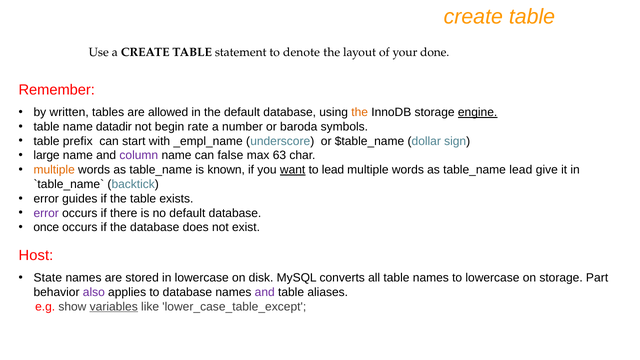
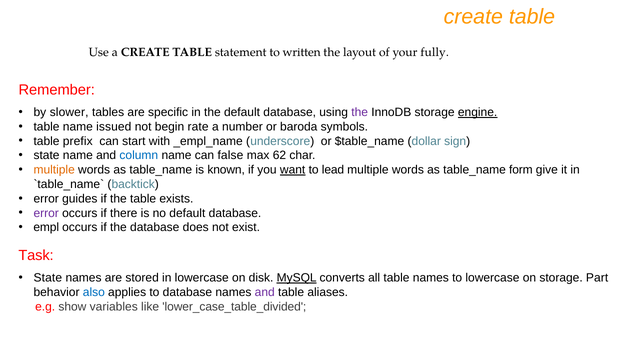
denote: denote -> written (302, 52)
done: done -> fully (435, 52)
written: written -> slower (69, 112)
allowed: allowed -> specific (168, 112)
the colour: orange -> purple (360, 112)
datadir: datadir -> issued (114, 127)
large: large -> state (47, 156)
column colour: purple -> blue (139, 156)
63: 63 -> 62 (279, 156)
table_name lead: lead -> form (521, 170)
once: once -> empl (46, 228)
Host: Host -> Task (36, 256)
MySQL underline: none -> present (297, 278)
also colour: purple -> blue (94, 292)
variables underline: present -> none (114, 307)
lower_case_table_except: lower_case_table_except -> lower_case_table_divided (234, 307)
